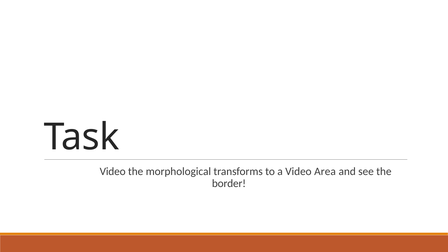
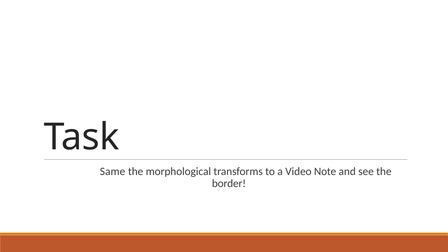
Video: Video -> Same (113, 171)
Area: Area -> Note (325, 171)
